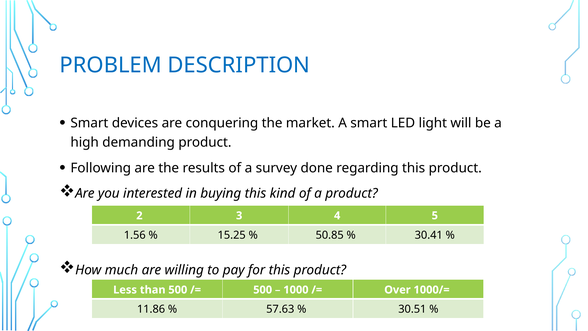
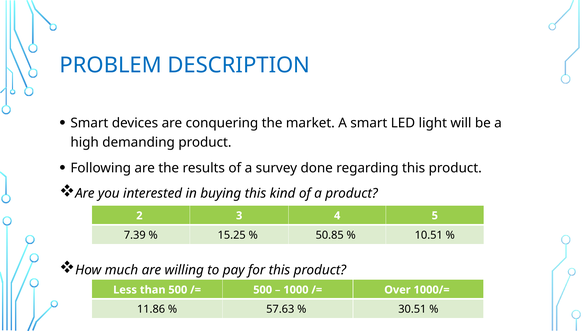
1.56: 1.56 -> 7.39 (135, 235)
30.41: 30.41 -> 10.51 (429, 235)
